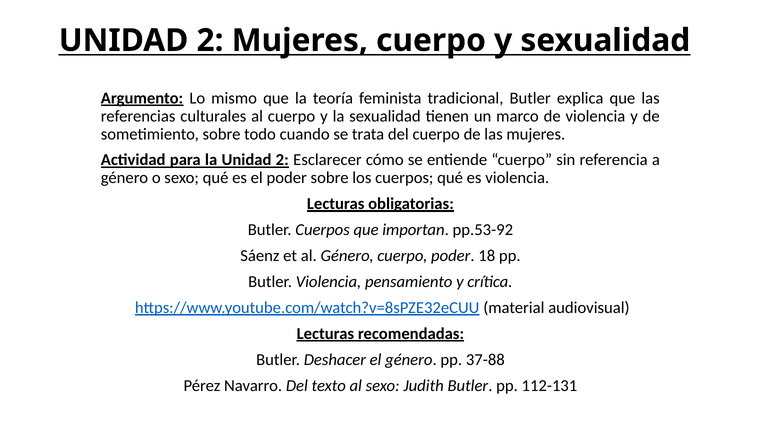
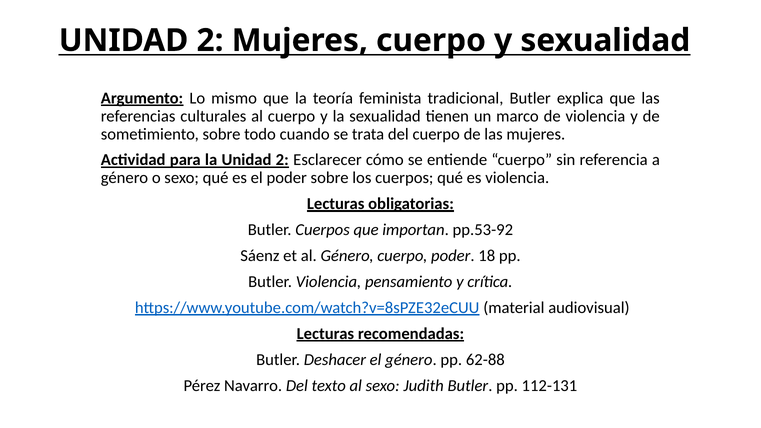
37-88: 37-88 -> 62-88 (485, 360)
